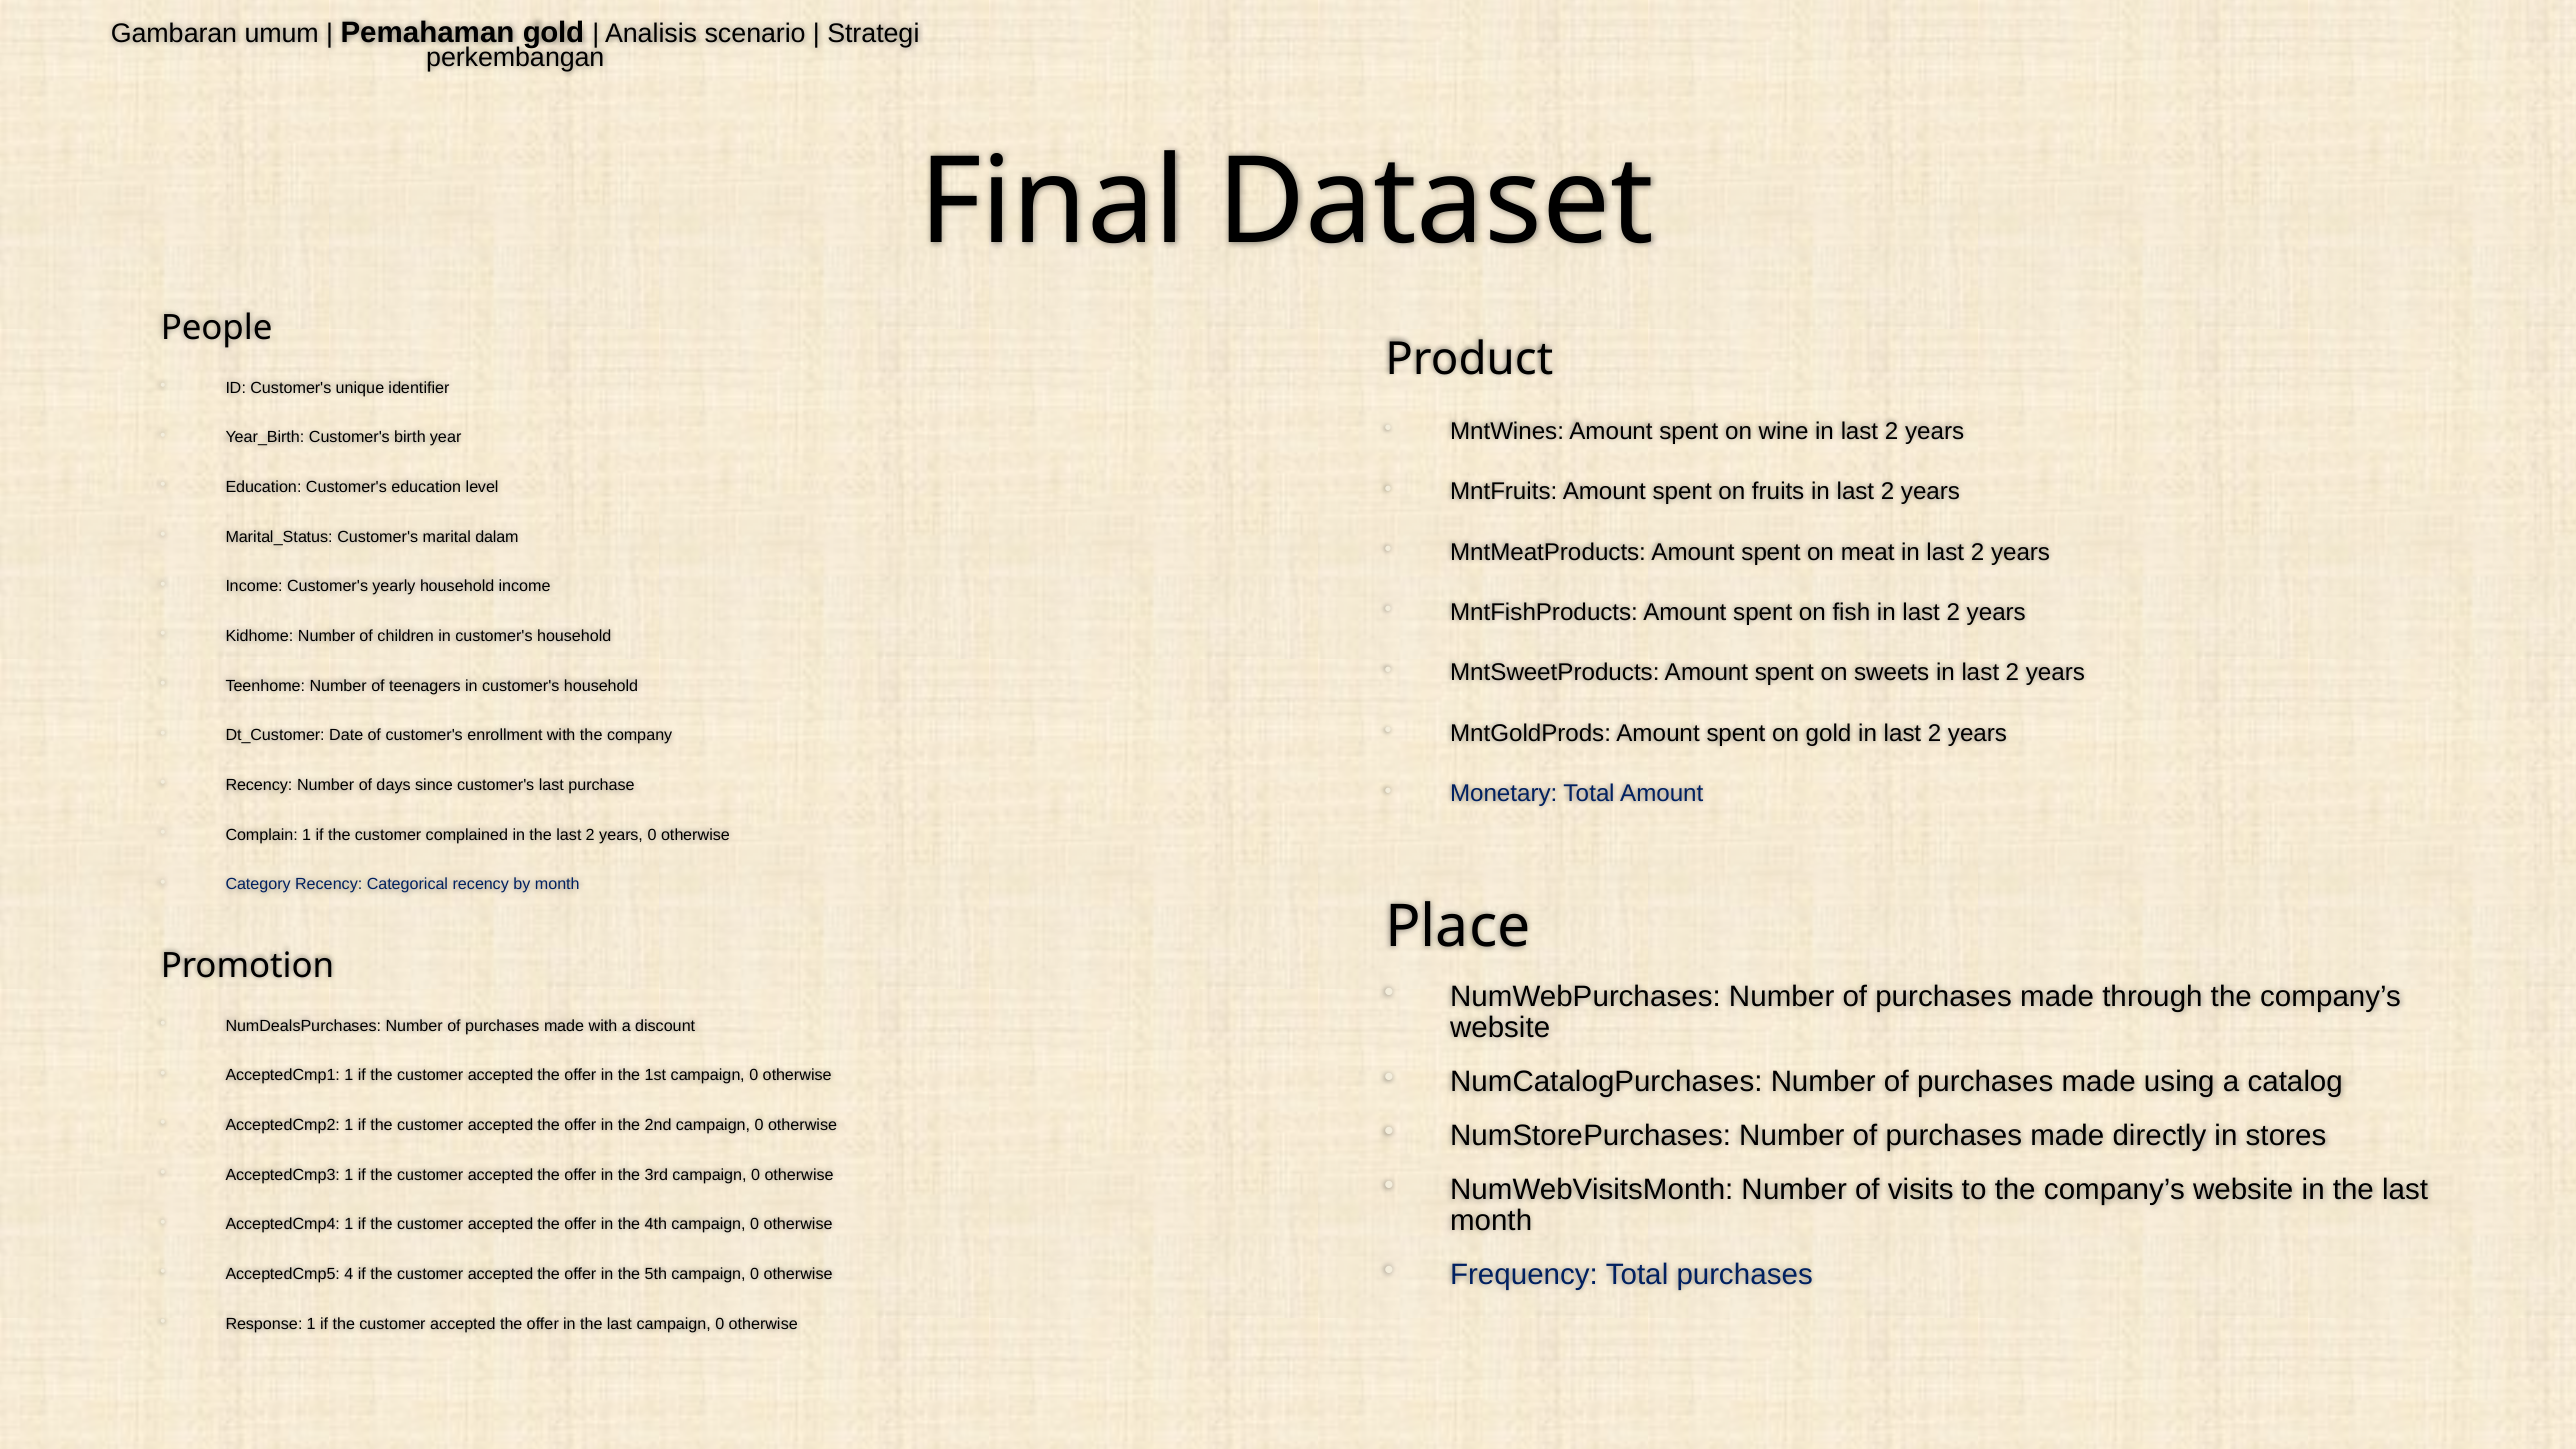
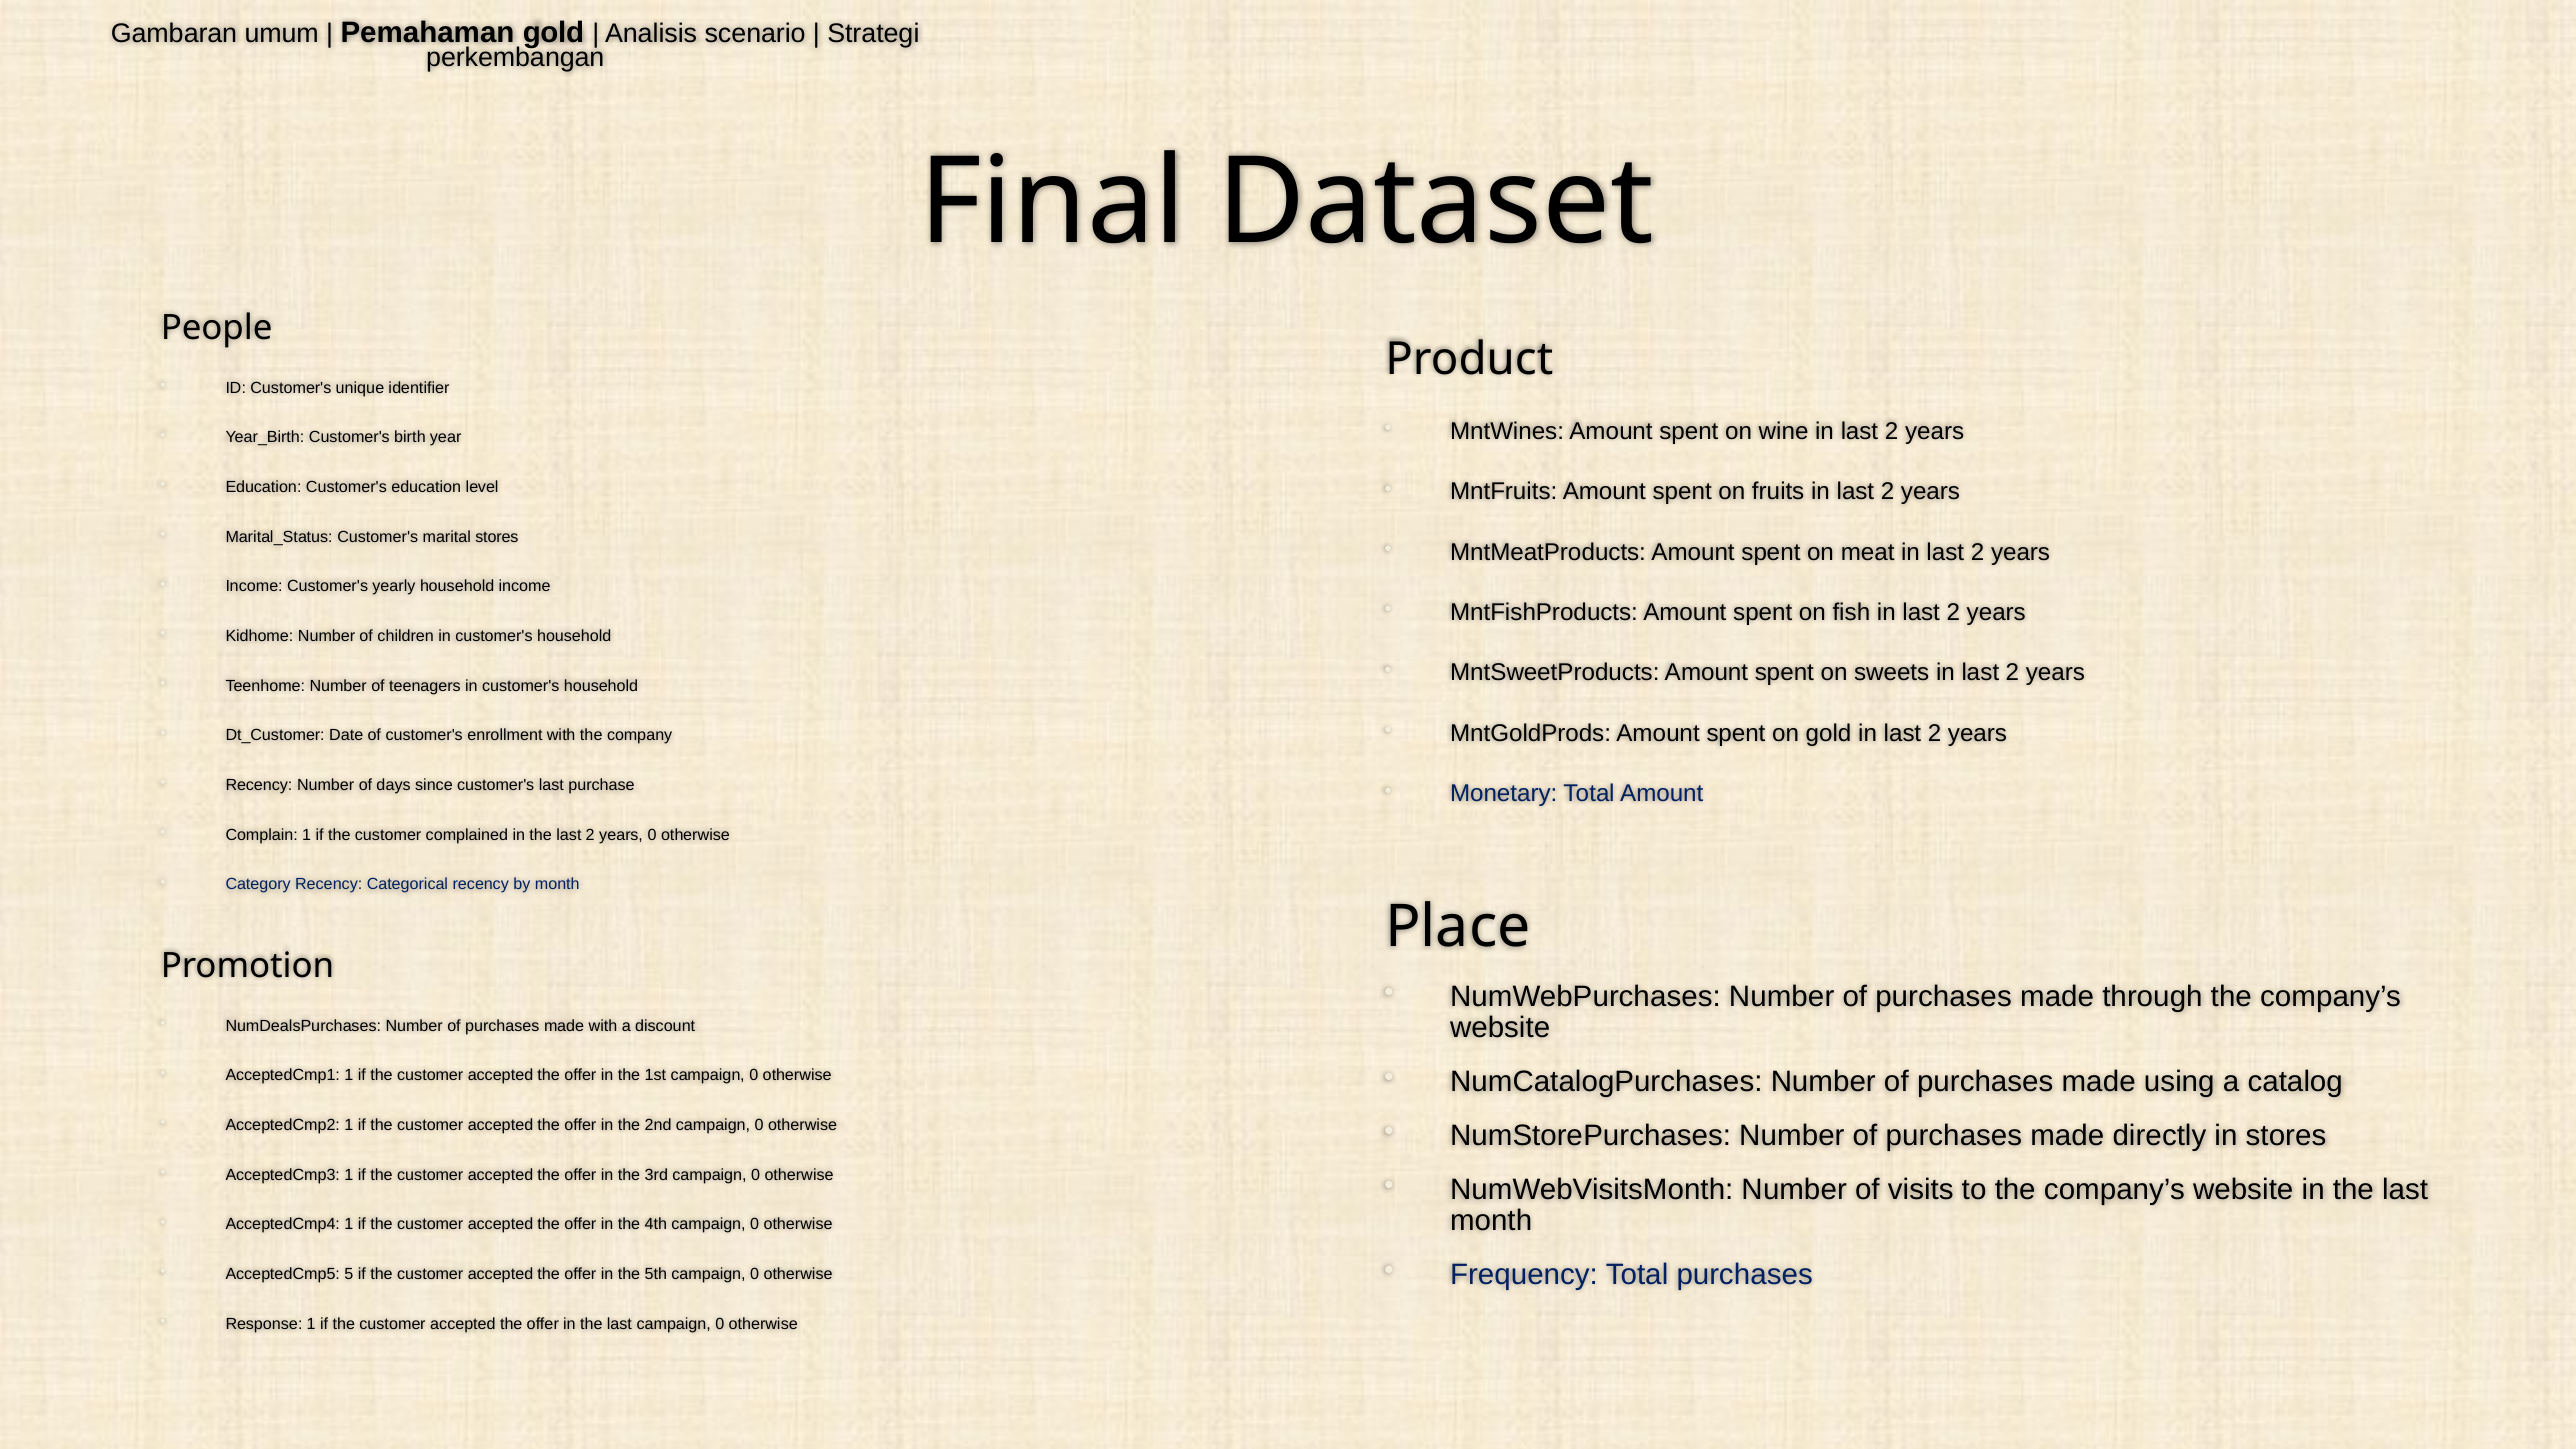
marital dalam: dalam -> stores (497, 537)
4: 4 -> 5 (349, 1274)
